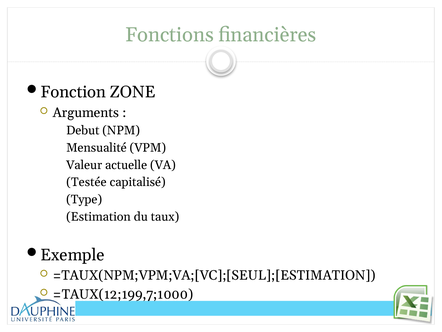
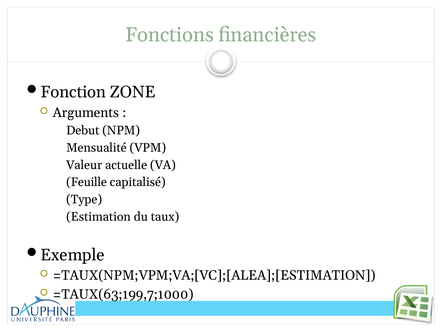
Testée: Testée -> Feuille (87, 182)
=TAUX(NPM;VPM;VA;[VC];[SEUL];[ESTIMATION: =TAUX(NPM;VPM;VA;[VC];[SEUL];[ESTIMATION -> =TAUX(NPM;VPM;VA;[VC];[ALEA];[ESTIMATION (214, 275)
=TAUX(12;199,7;1000: =TAUX(12;199,7;1000 -> =TAUX(63;199,7;1000 (123, 294)
